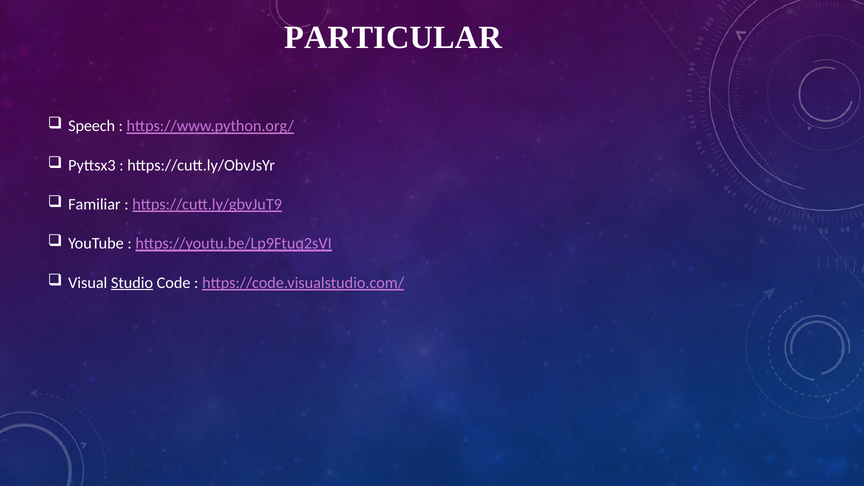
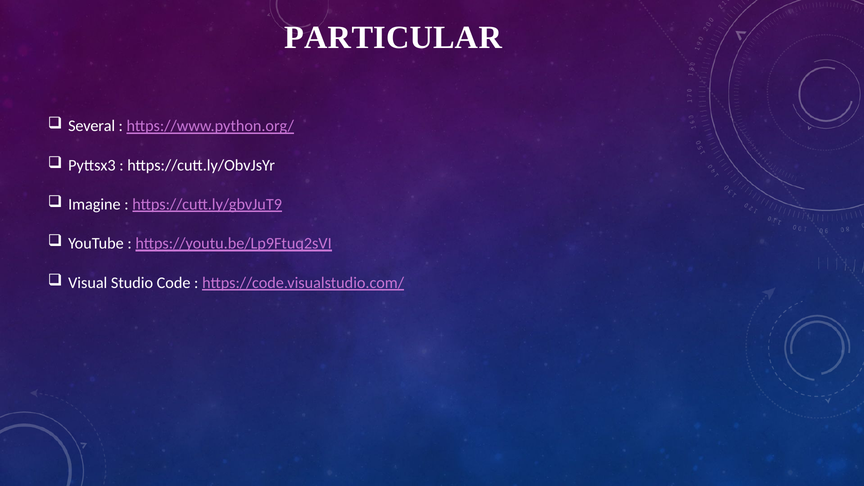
Speech: Speech -> Several (92, 126)
Familiar: Familiar -> Imagine (94, 204)
Studio underline: present -> none (132, 283)
